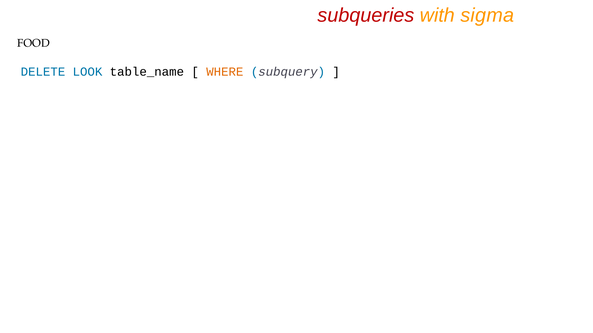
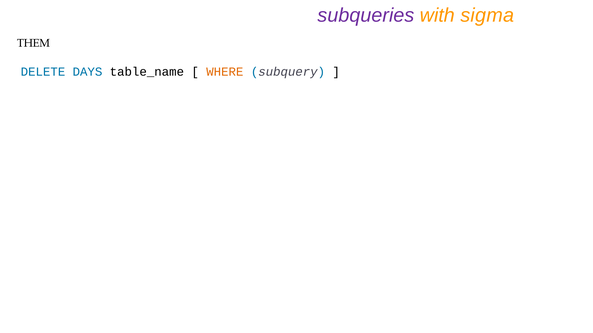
subqueries colour: red -> purple (366, 15)
FOOD: FOOD -> THEM (34, 43)
LOOK: LOOK -> DAYS (87, 72)
